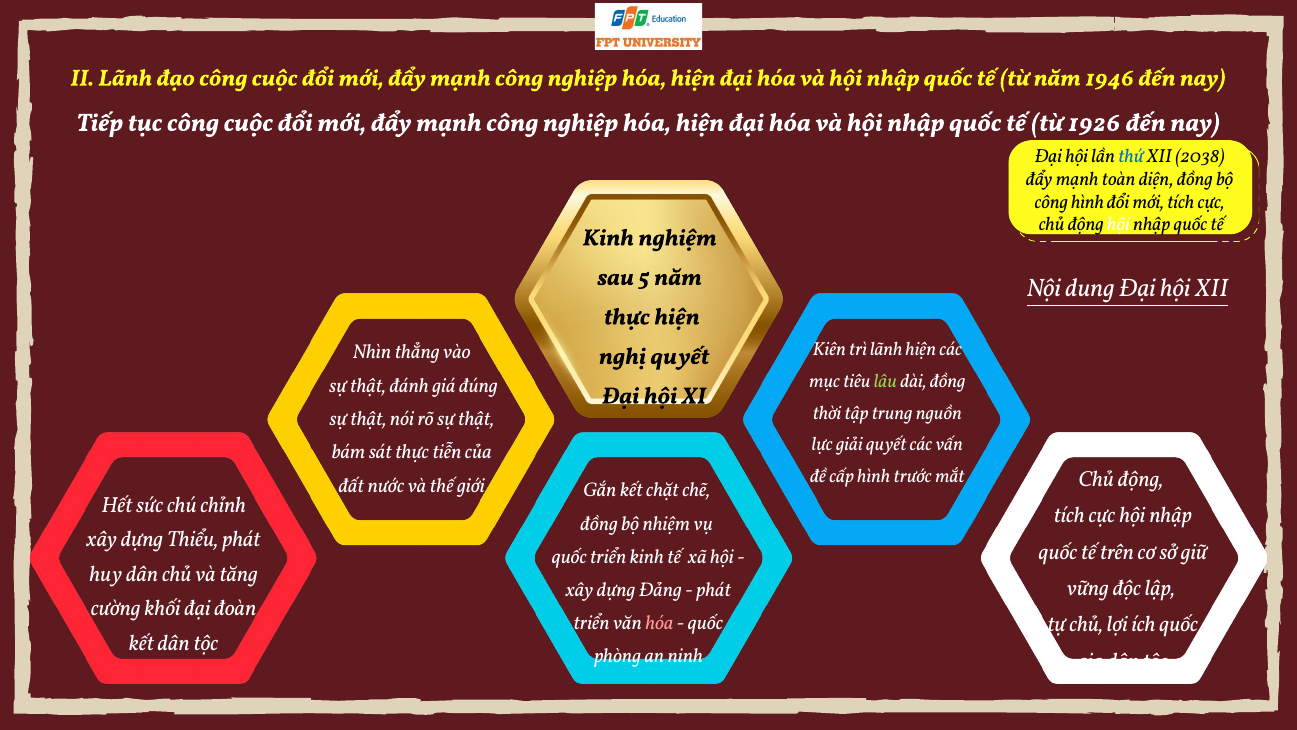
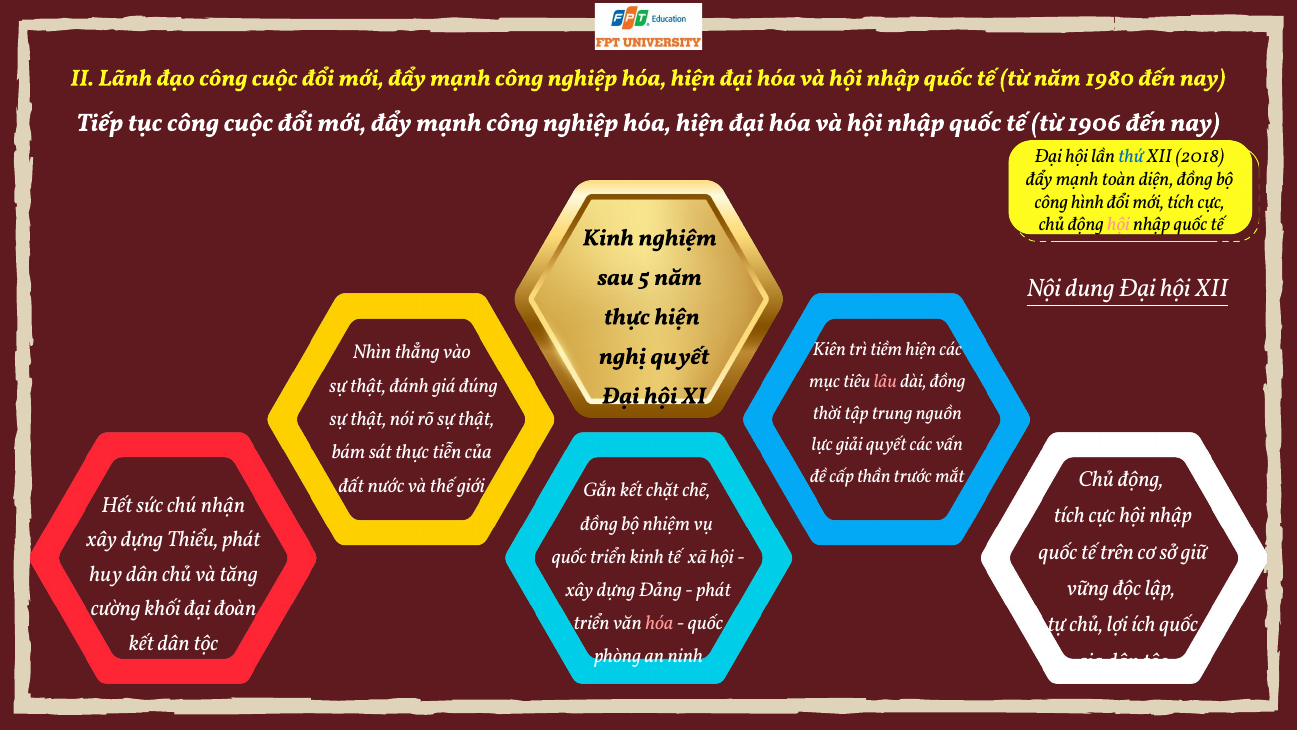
1946: 1946 -> 1980 (1110, 78)
1926: 1926 -> 1906 (1094, 122)
2038: 2038 -> 2018 (1200, 156)
hội colour: white -> pink (1118, 224)
trì lãnh: lãnh -> tiềm (886, 349)
lâu colour: light green -> pink (885, 381)
cấp hình: hình -> thần (874, 476)
chỉnh: chỉnh -> nhận (223, 505)
